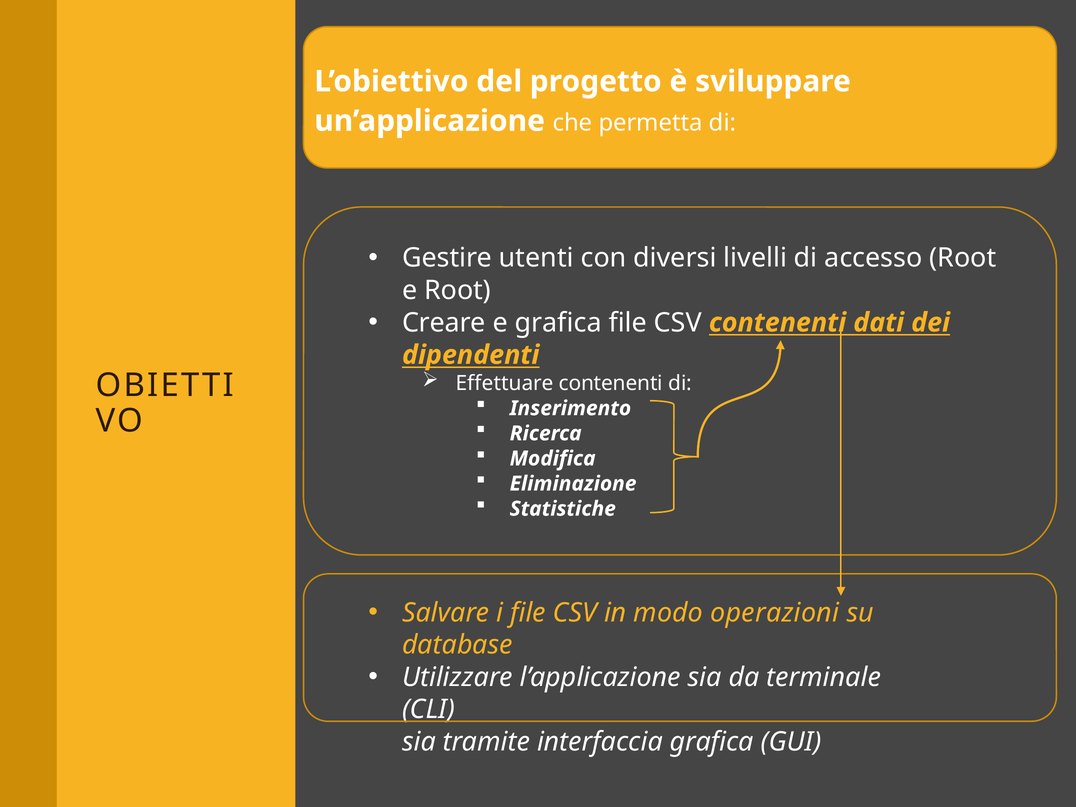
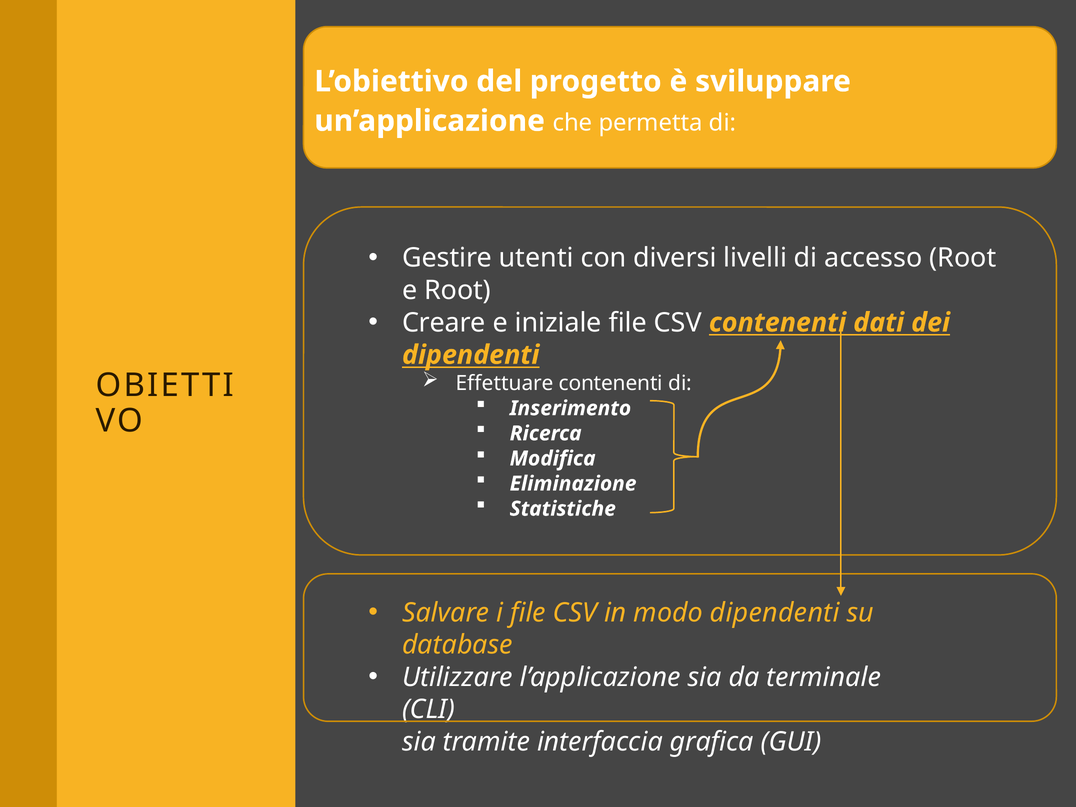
e grafica: grafica -> iniziale (558, 323)
modo operazioni: operazioni -> dipendenti (775, 613)
